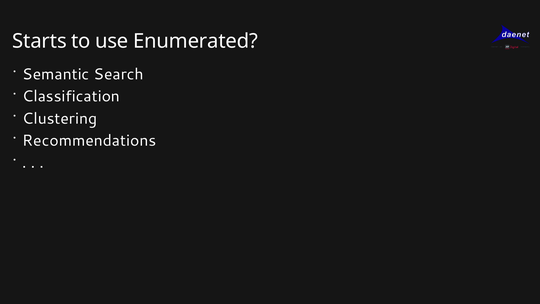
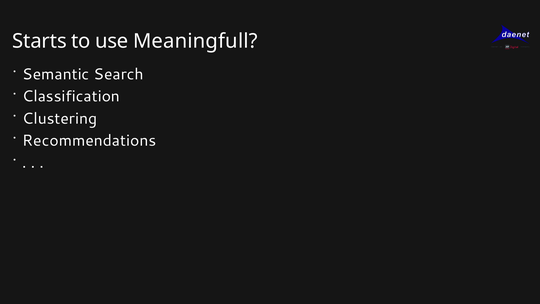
Enumerated: Enumerated -> Meaningfull (195, 41)
